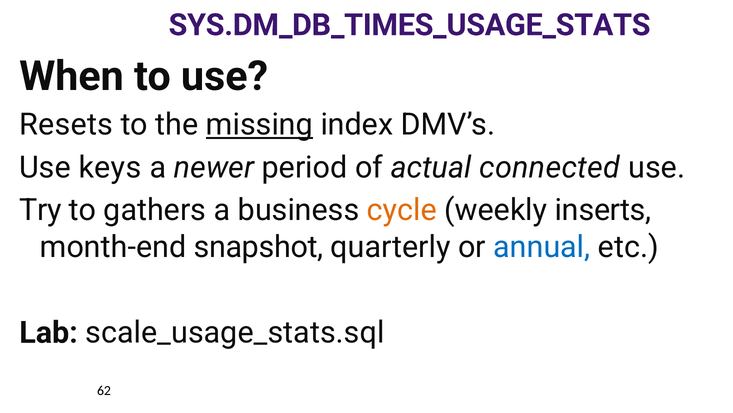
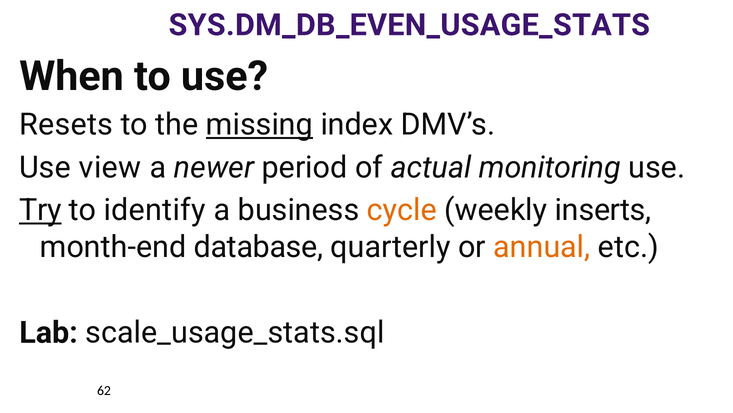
SYS.DM_DB_TIMES_USAGE_STATS: SYS.DM_DB_TIMES_USAGE_STATS -> SYS.DM_DB_EVEN_USAGE_STATS (409, 25)
keys: keys -> view (110, 167)
connected: connected -> monitoring (550, 167)
Try underline: none -> present (40, 210)
gathers: gathers -> identify (155, 210)
snapshot: snapshot -> database (258, 247)
annual colour: blue -> orange (542, 247)
